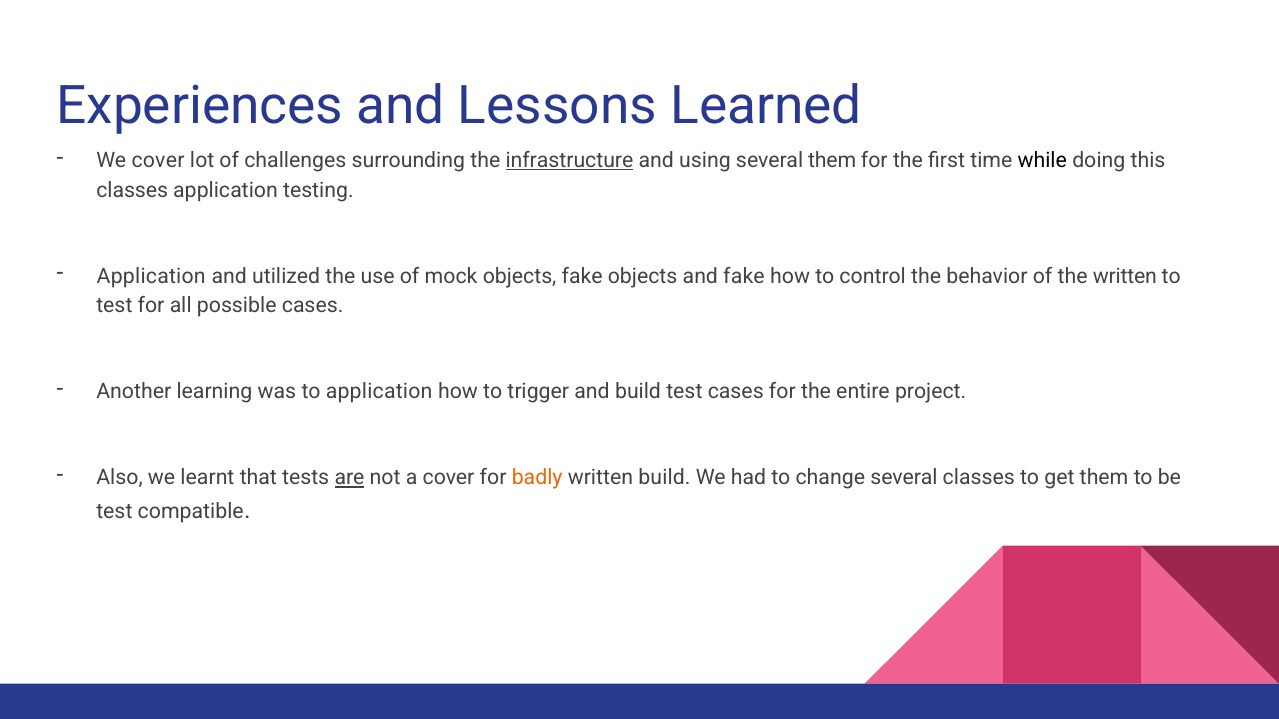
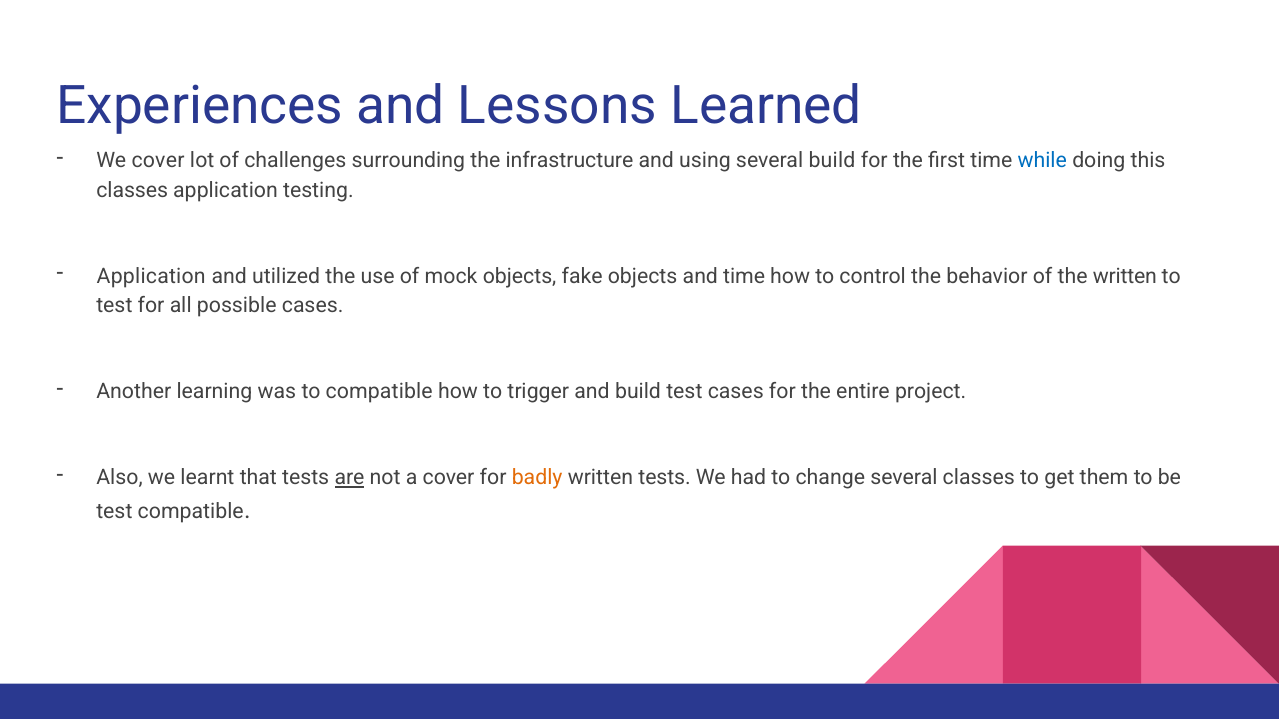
infrastructure underline: present -> none (569, 161)
several them: them -> build (832, 161)
while colour: black -> blue (1042, 161)
and fake: fake -> time (744, 276)
to application: application -> compatible (379, 392)
written build: build -> tests (665, 478)
